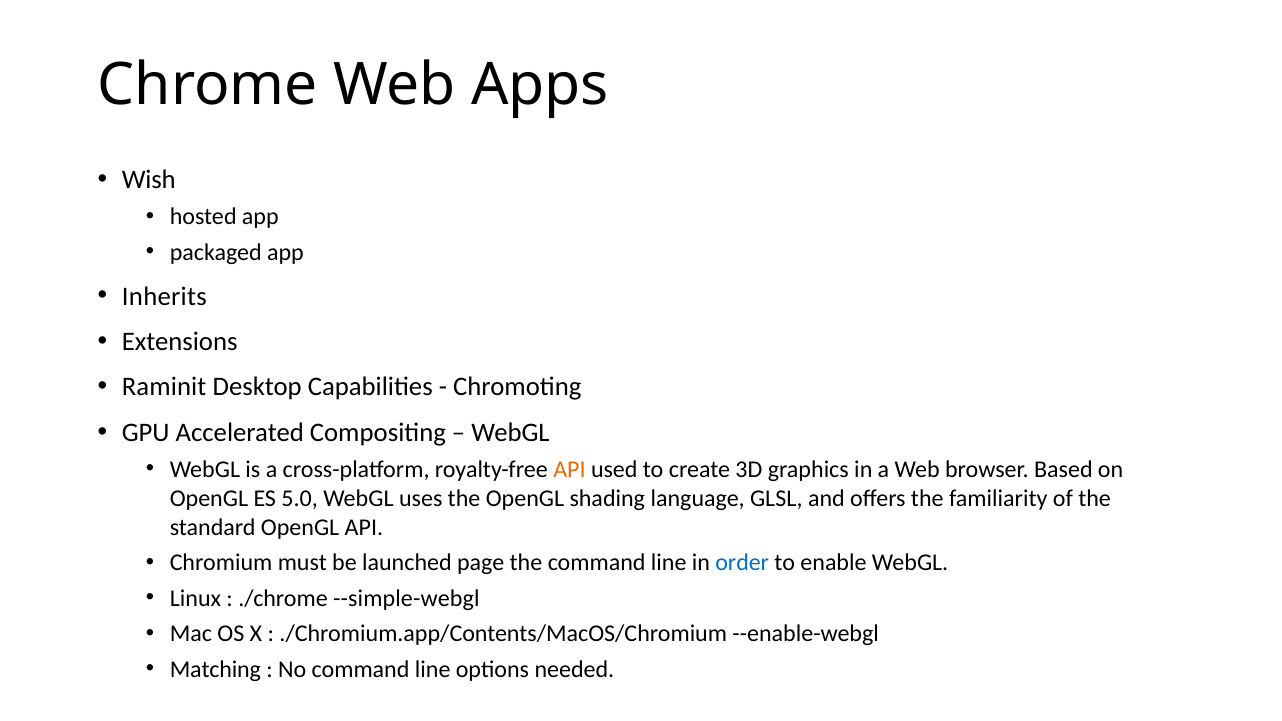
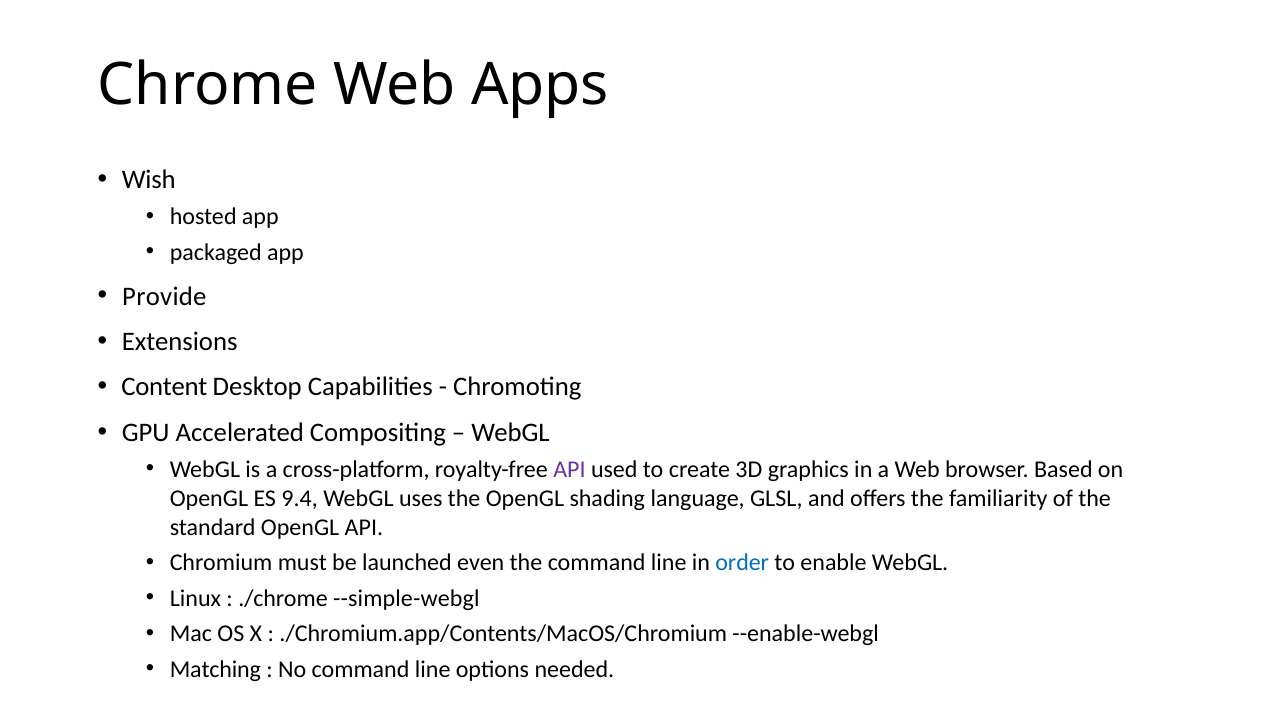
Inherits: Inherits -> Provide (164, 296)
Raminit: Raminit -> Content (164, 387)
API colour: orange -> purple (569, 470)
5.0: 5.0 -> 9.4 (300, 498)
page: page -> even (481, 563)
